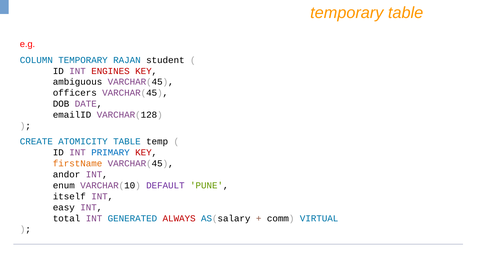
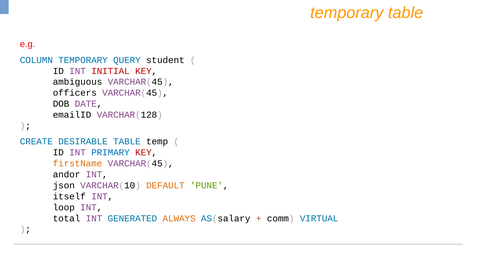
RAJAN: RAJAN -> QUERY (127, 60)
ENGINES: ENGINES -> INITIAL (110, 71)
ATOMICITY: ATOMICITY -> DESIRABLE (83, 142)
enum: enum -> json (64, 186)
DEFAULT colour: purple -> orange (165, 186)
easy: easy -> loop (64, 208)
ALWAYS colour: red -> orange (179, 219)
